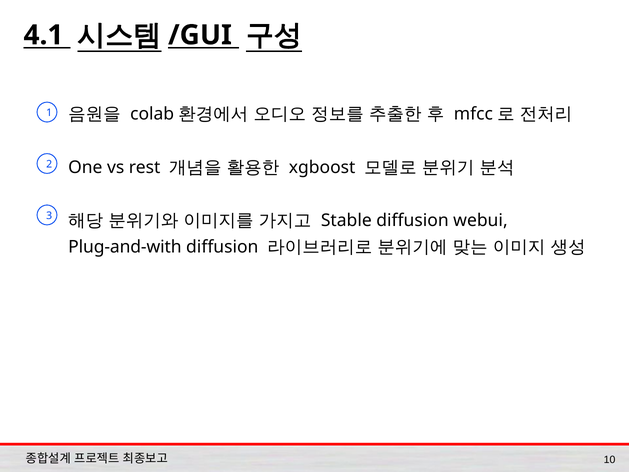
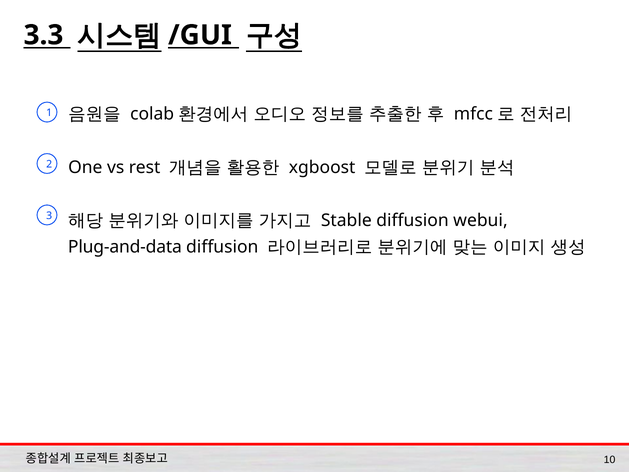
4.1: 4.1 -> 3.3 (44, 35)
Plug-and-with: Plug-and-with -> Plug-and-data (125, 247)
